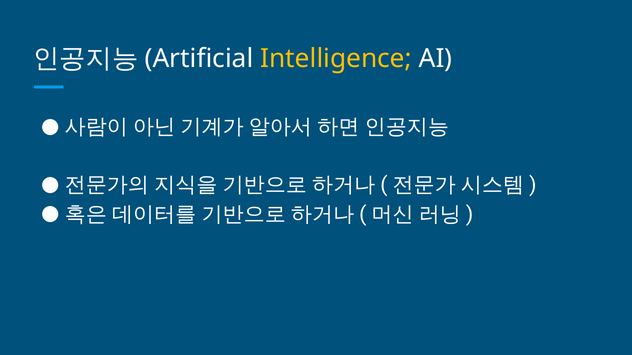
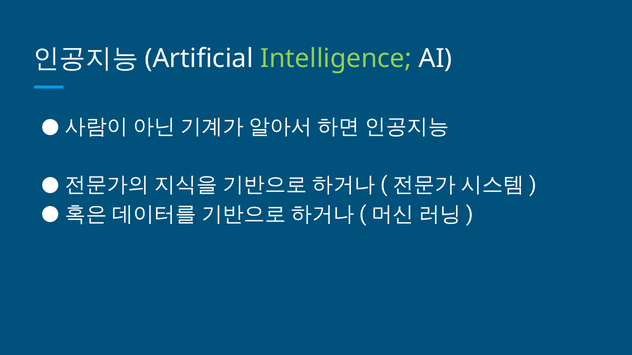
Intelligence colour: yellow -> light green (336, 59)
